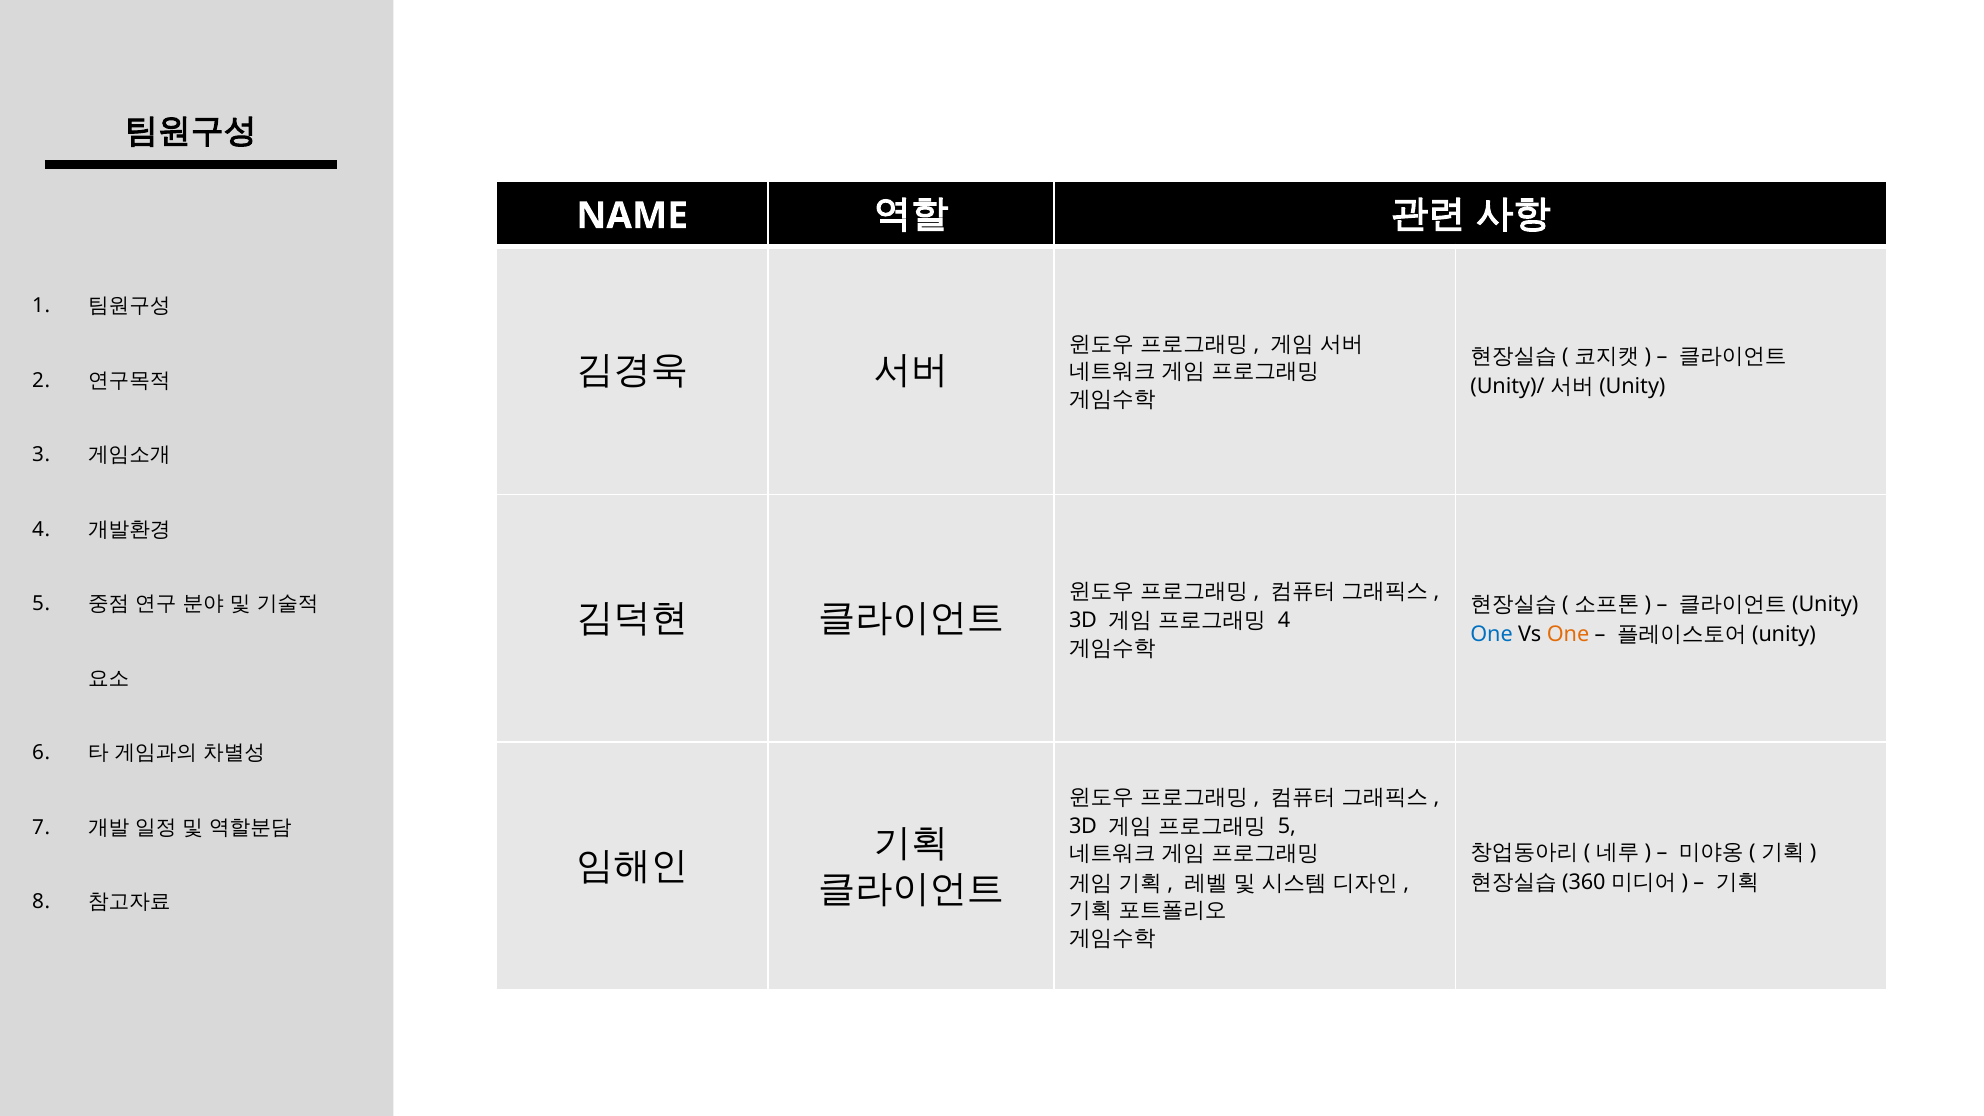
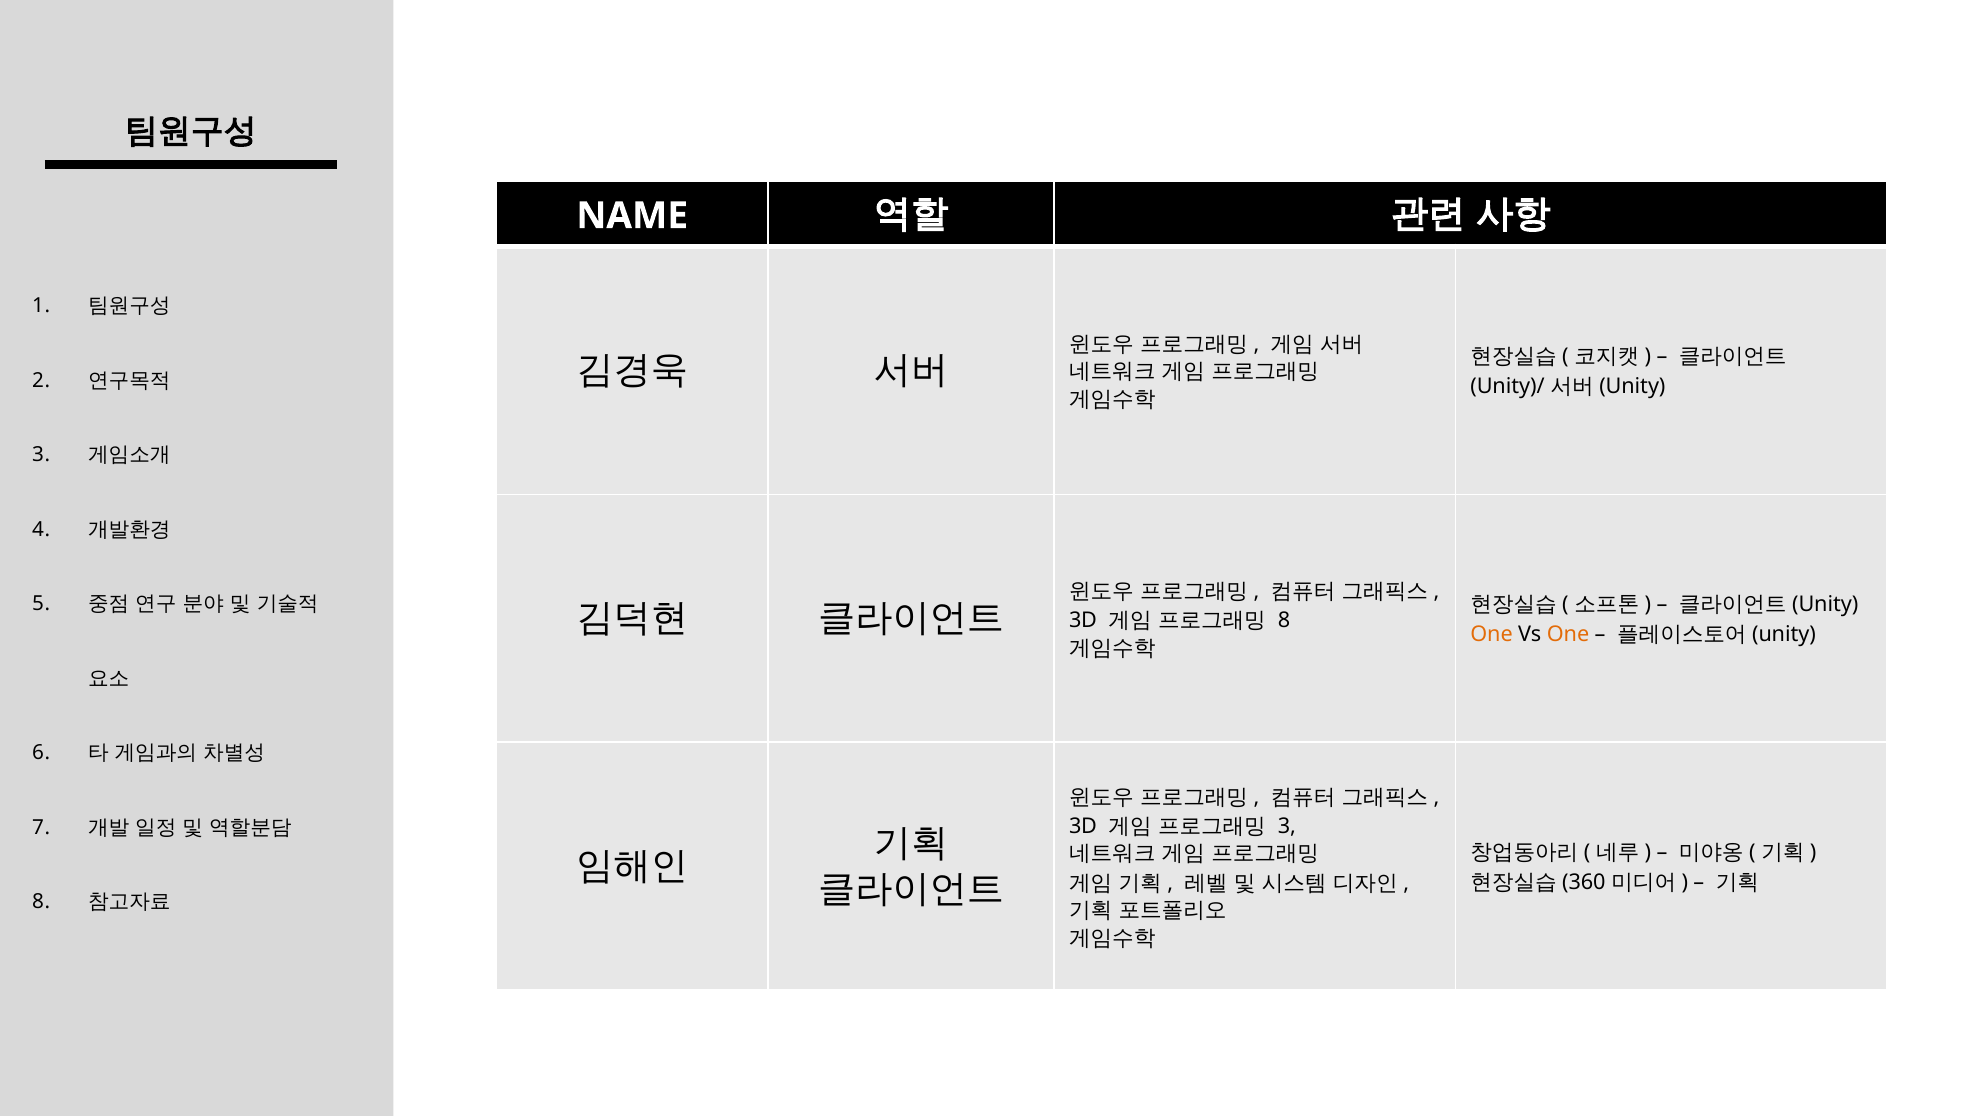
4: 4 -> 8 (1284, 621)
One colour: blue -> orange (1492, 634)
5: 5 -> 3 (1287, 826)
